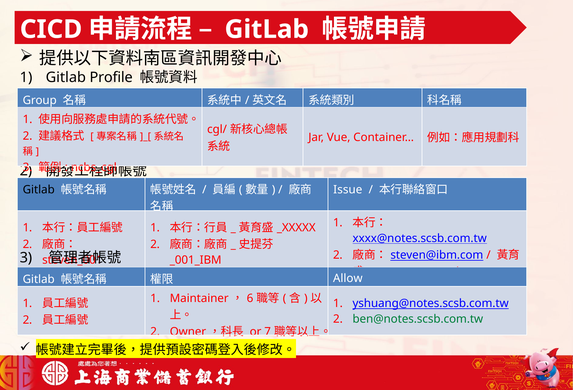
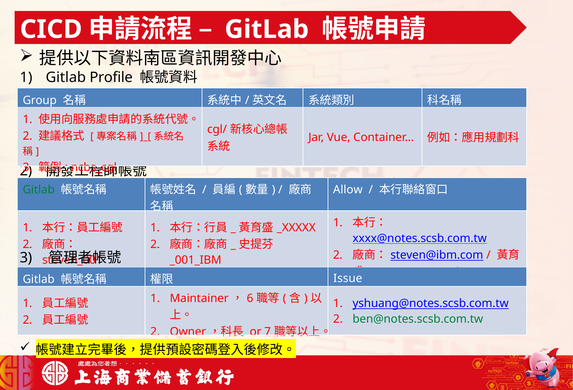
Gitlab colour: black -> green (39, 190)
Issue: Issue -> Allow (348, 190)
Allow: Allow -> Issue (348, 278)
